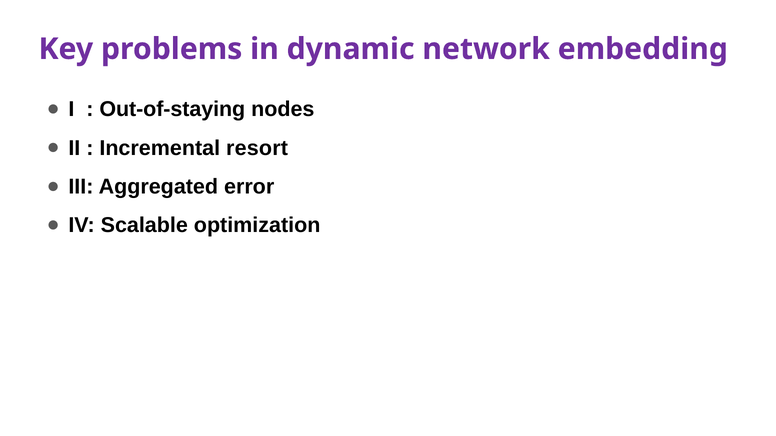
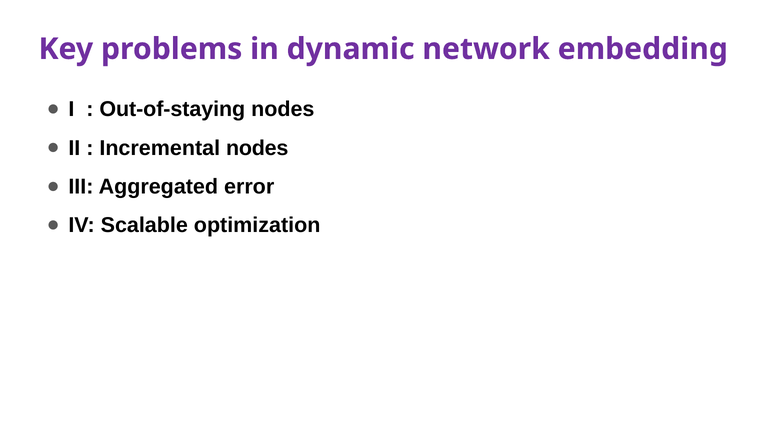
Incremental resort: resort -> nodes (257, 148)
